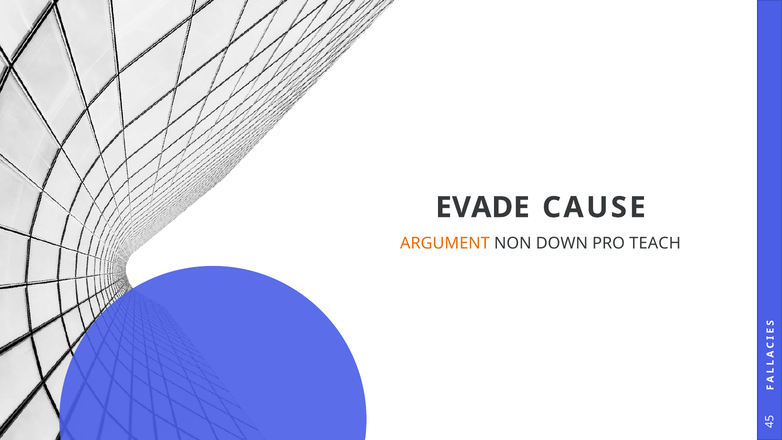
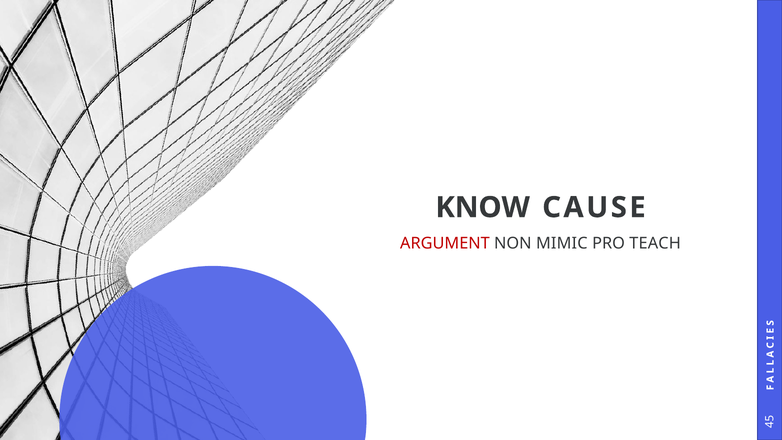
EVADE: EVADE -> KNOW (483, 207)
ARGUMENT colour: orange -> red (445, 243)
DOWN: DOWN -> MIMIC (562, 243)
